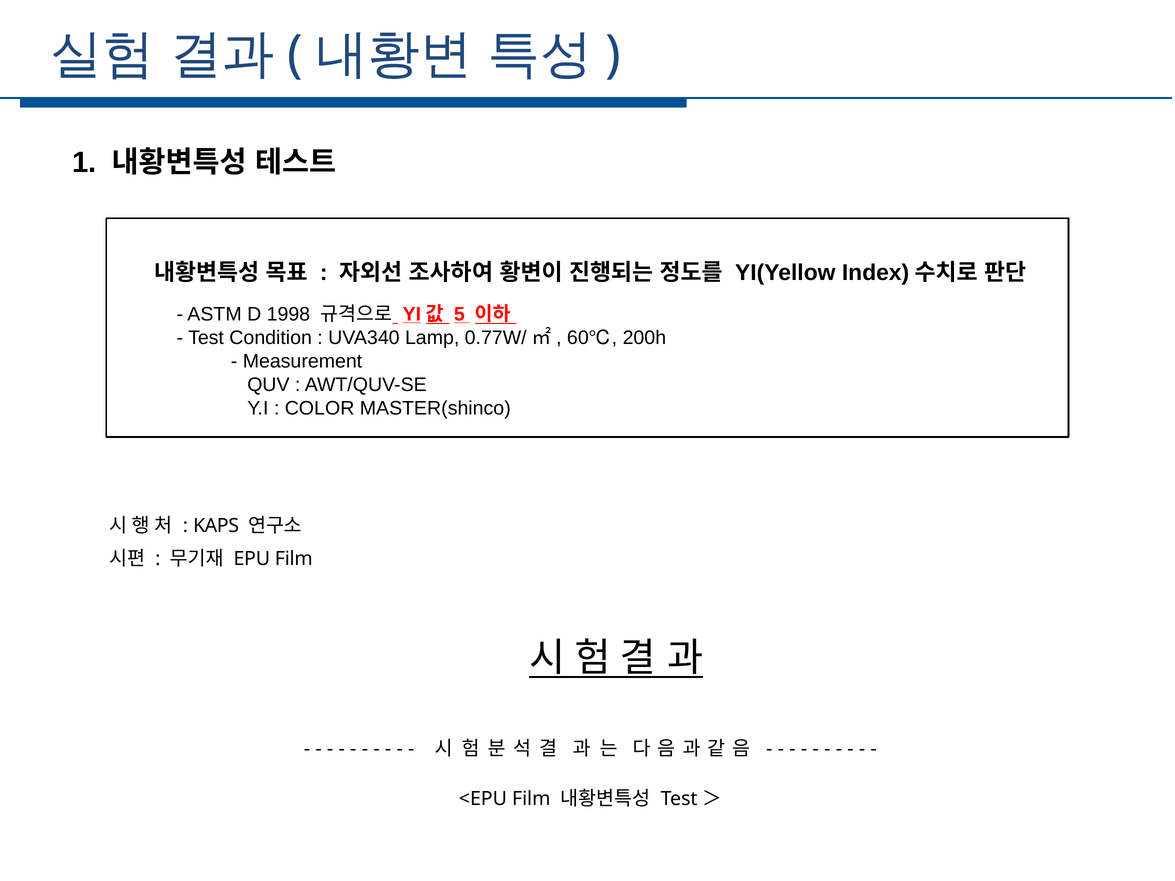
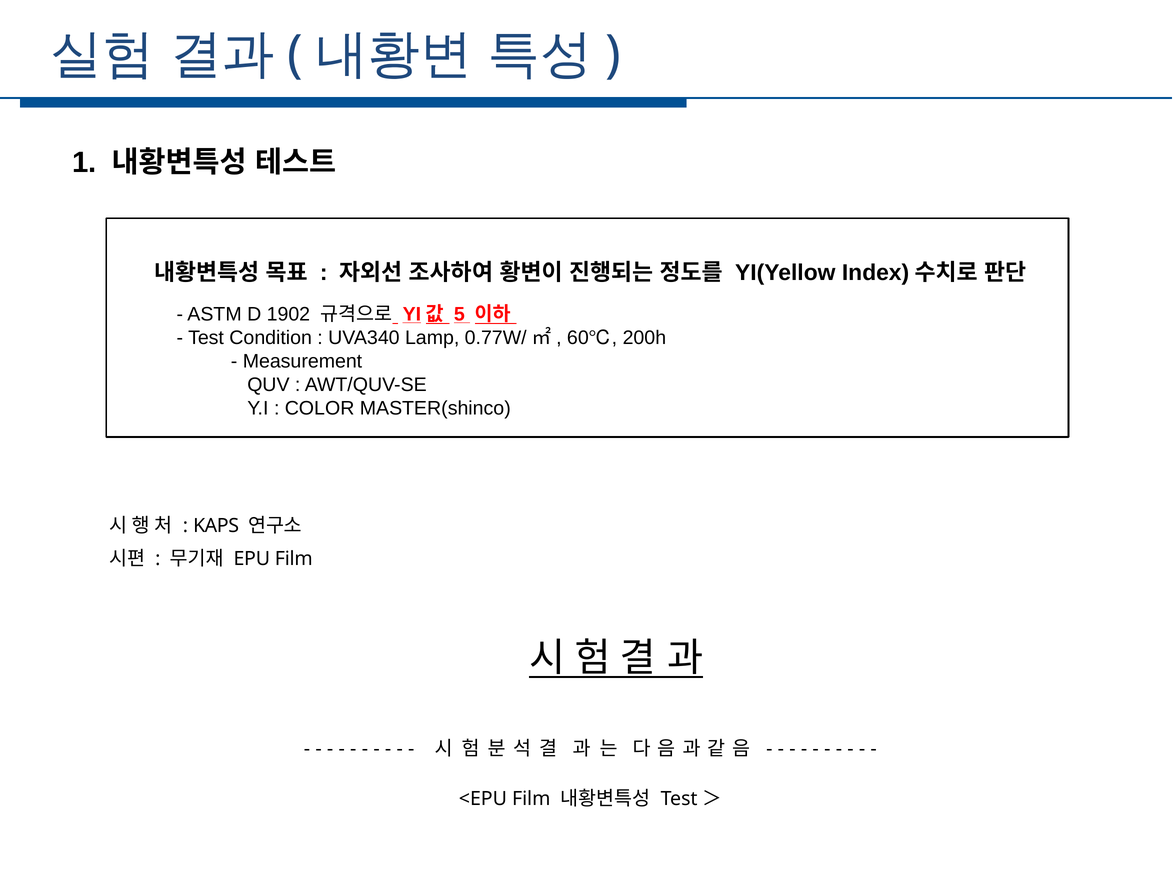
1998: 1998 -> 1902 (288, 314)
